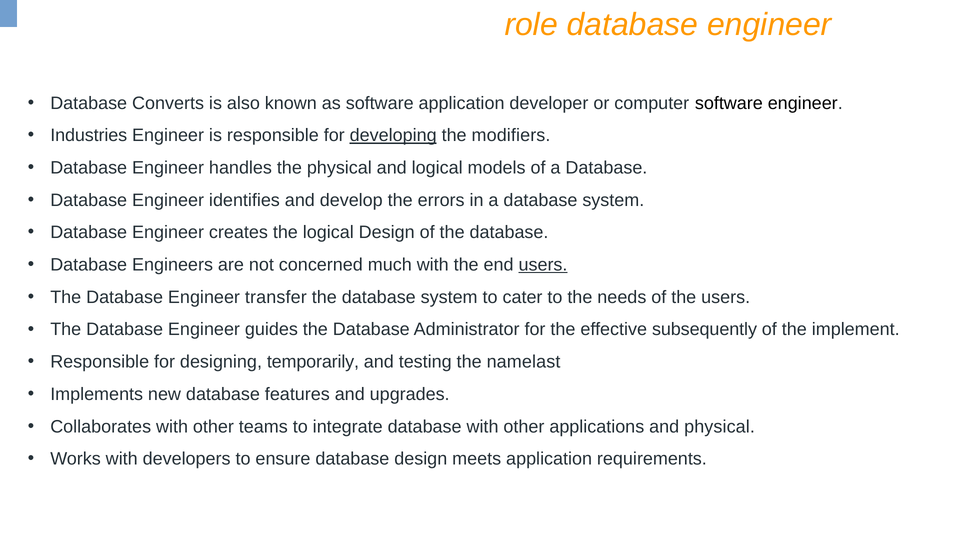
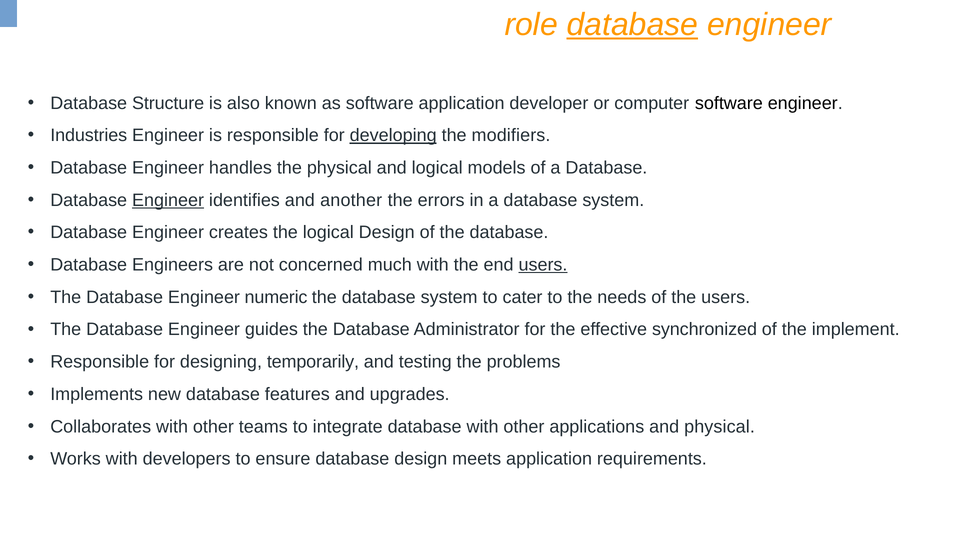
database underline: none -> present (632, 25)
Converts: Converts -> Structure (168, 103)
Engineer underline: none -> present (168, 200)
develop: develop -> another (351, 200)
transfer: transfer -> numeric (276, 297)
subsequently: subsequently -> synchronized (705, 330)
namelast: namelast -> problems (524, 362)
